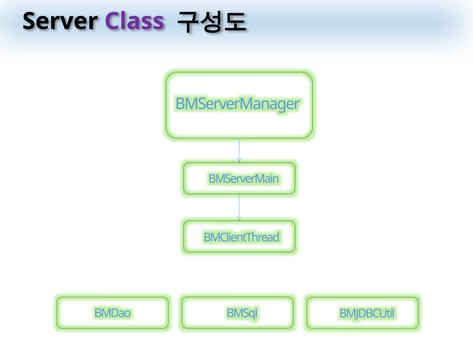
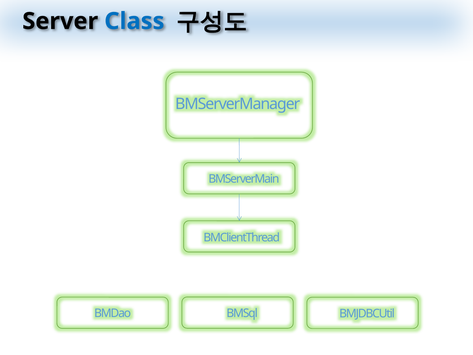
Class colour: purple -> blue (134, 21)
